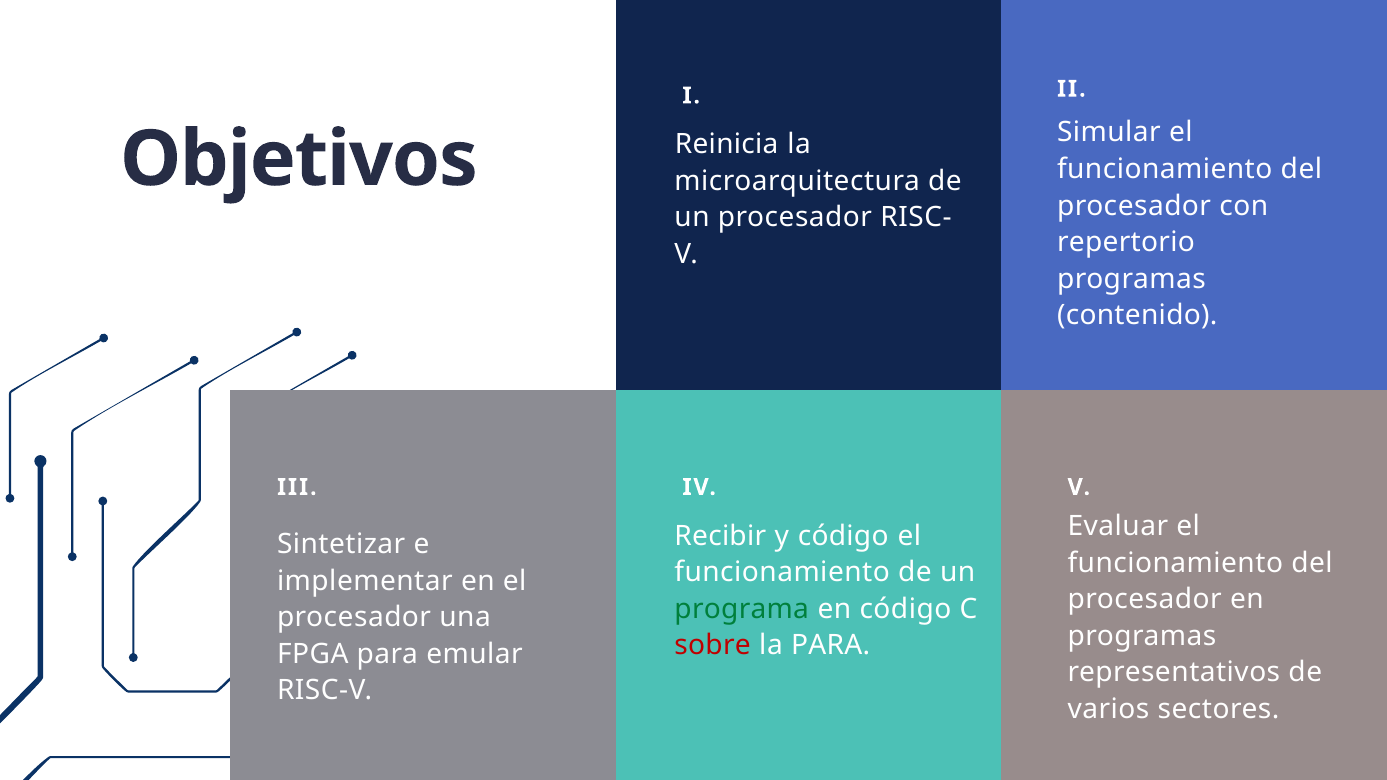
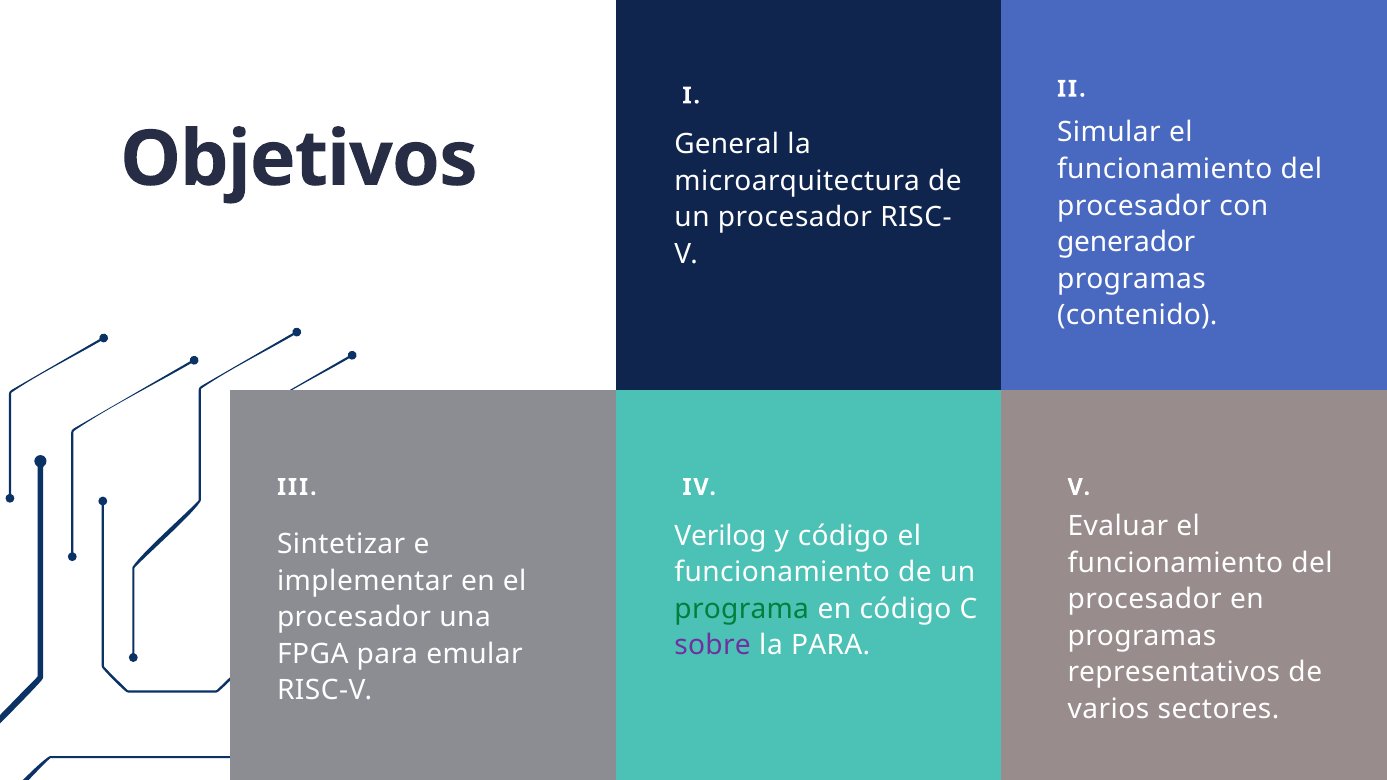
Reinicia: Reinicia -> General (727, 144)
repertorio: repertorio -> generador (1126, 242)
Recibir: Recibir -> Verilog (721, 536)
sobre colour: red -> purple (713, 646)
